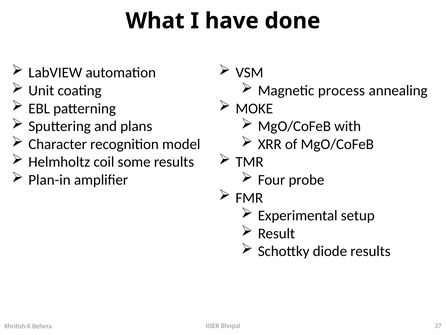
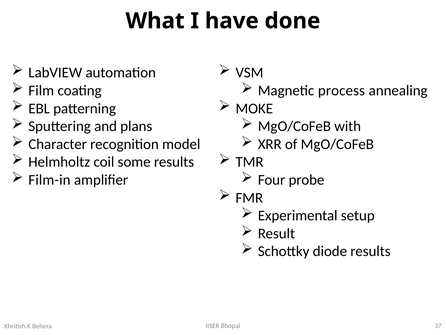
Unit: Unit -> Film (41, 90)
Plan-in: Plan-in -> Film-in (49, 180)
